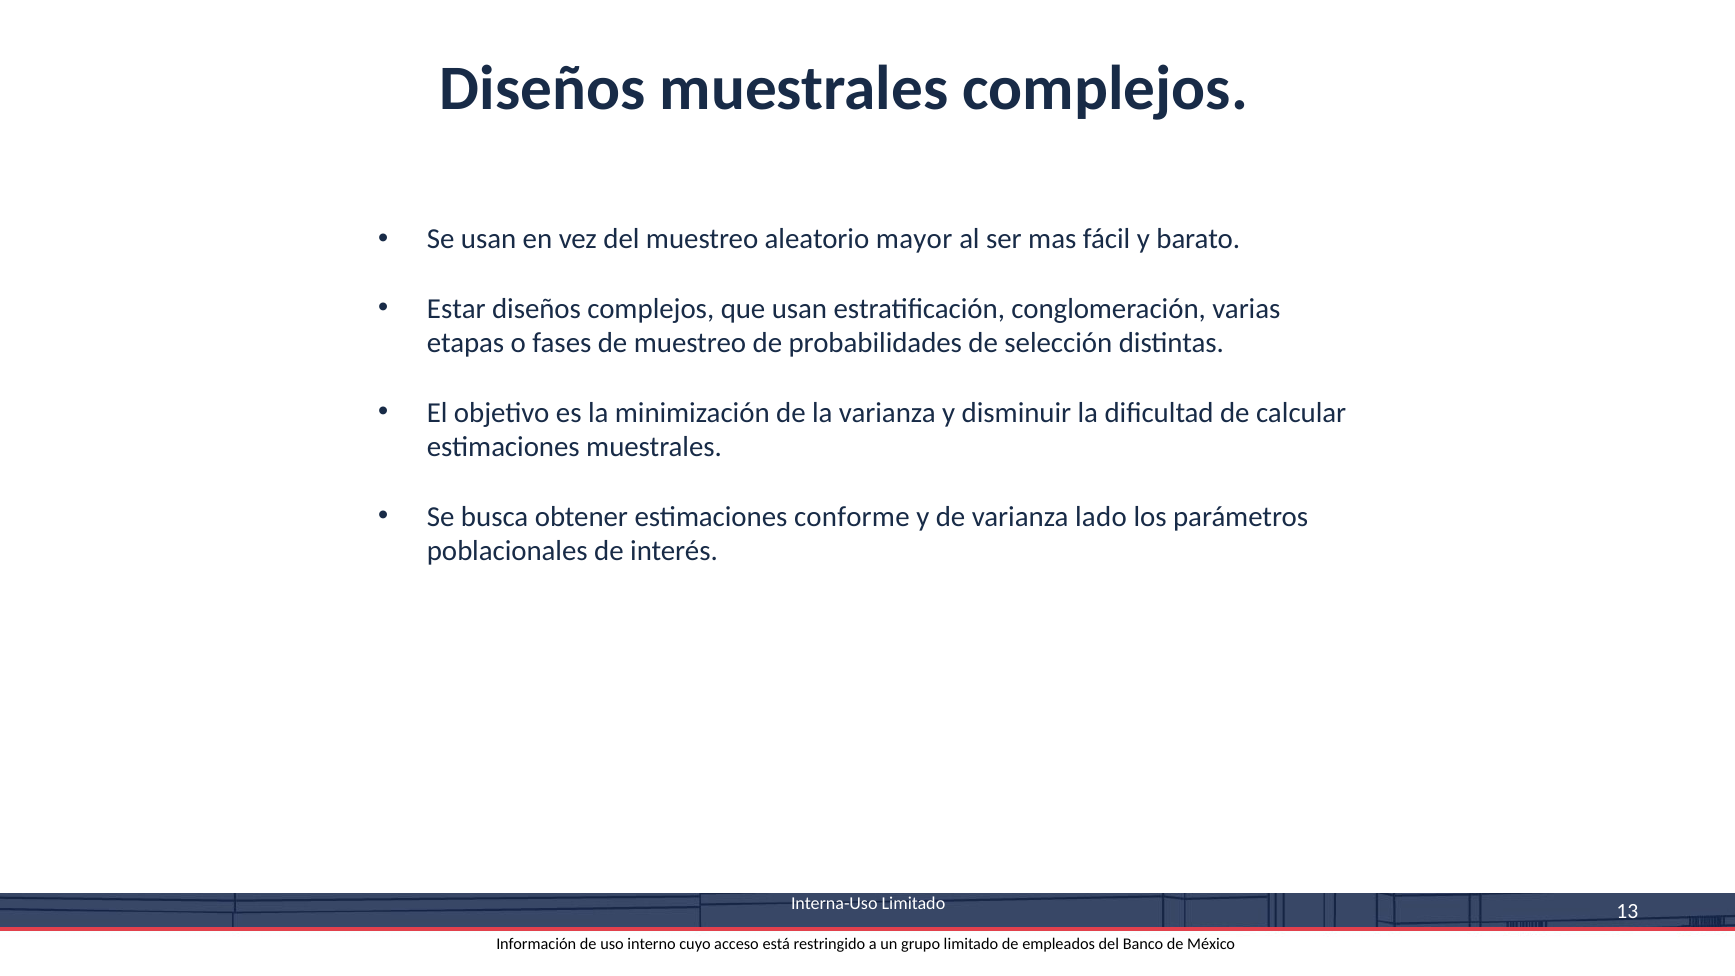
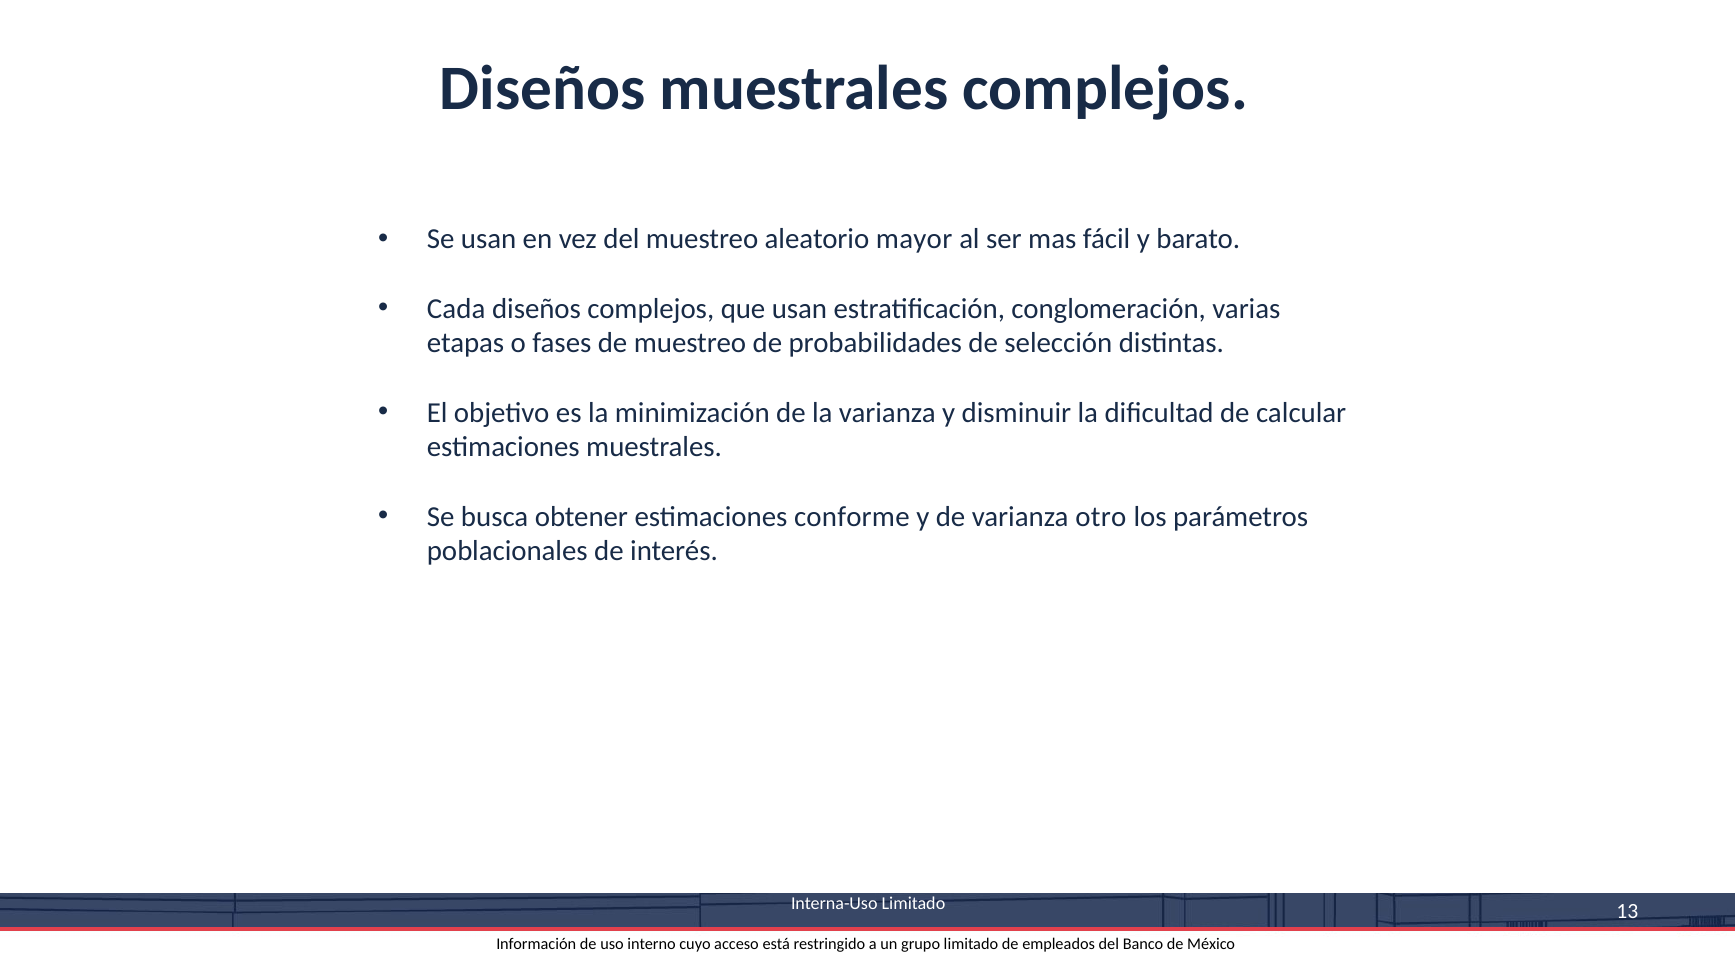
Estar: Estar -> Cada (456, 309)
lado: lado -> otro (1101, 517)
